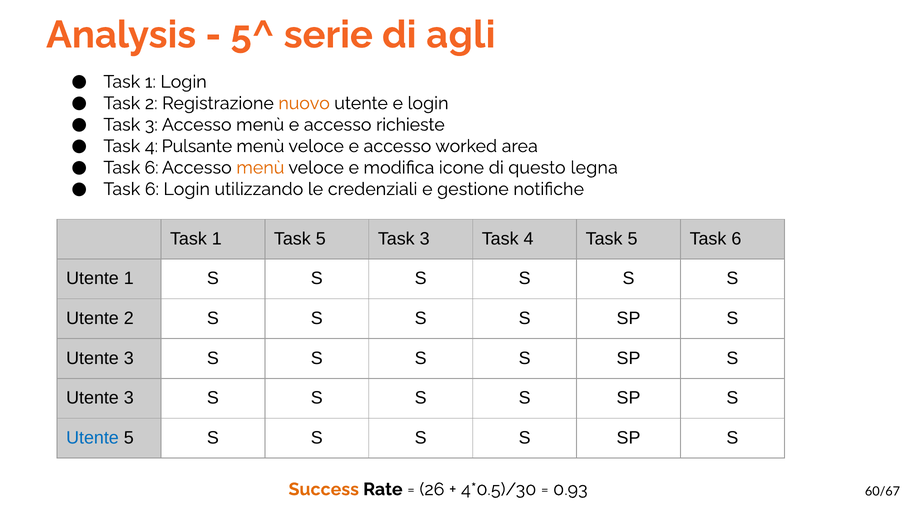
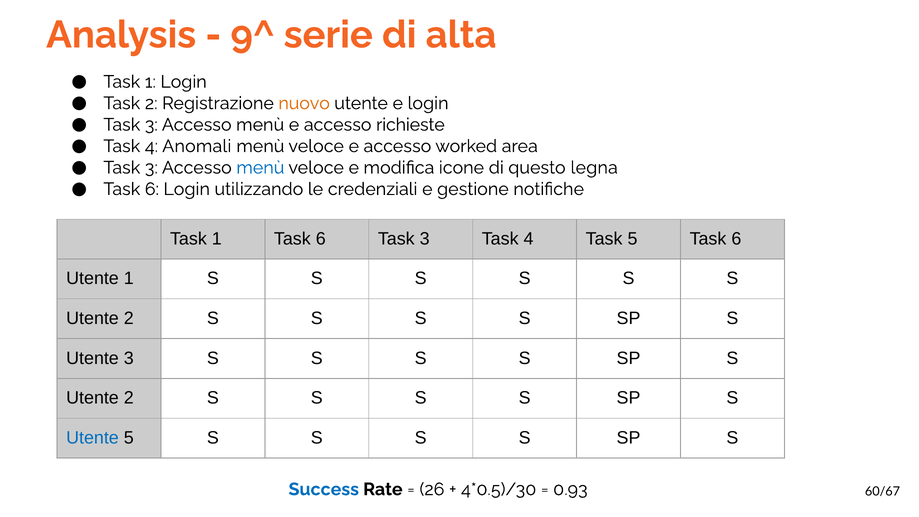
5^: 5^ -> 9^ (253, 35)
agli: agli -> alta (461, 35)
Pulsante: Pulsante -> Anomali (197, 146)
6: 6 -> 3 (151, 168)
menù colour: orange -> blue (260, 168)
1 Task 5: 5 -> 6 (321, 239)
3: 3 -> 2 (129, 398)
Success colour: orange -> blue (324, 489)
